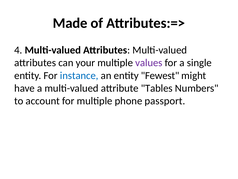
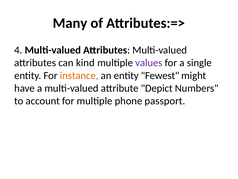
Made: Made -> Many (70, 23)
your: your -> kind (85, 63)
instance colour: blue -> orange (79, 75)
Tables: Tables -> Depict (157, 88)
